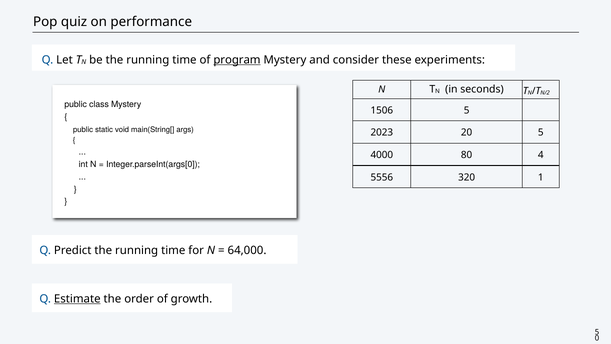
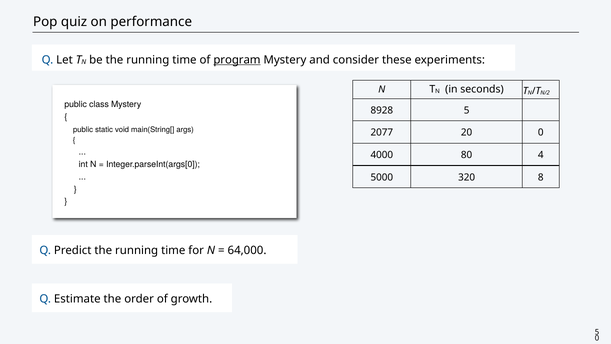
1506: 1506 -> 8928 (382, 110)
2023: 2023 -> 2077 (382, 133)
20 5: 5 -> 0 (541, 133)
5556: 5556 -> 5000 (382, 177)
1: 1 -> 8 (541, 177)
Estimate underline: present -> none (77, 298)
